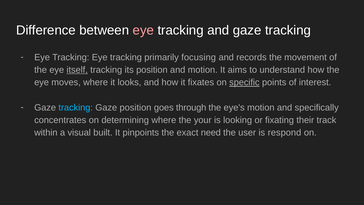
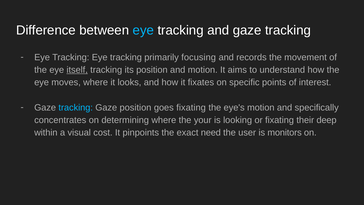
eye colour: pink -> light blue (143, 30)
specific underline: present -> none (244, 82)
goes through: through -> fixating (191, 107)
track: track -> deep (327, 120)
built: built -> cost (103, 133)
respond: respond -> monitors (285, 133)
